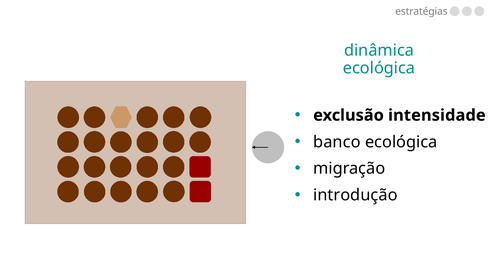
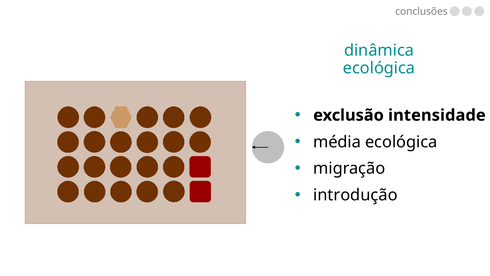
estratégias: estratégias -> conclusões (421, 11)
banco: banco -> média (337, 142)
